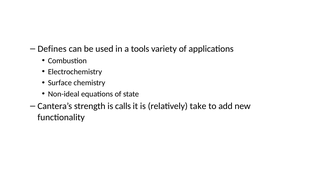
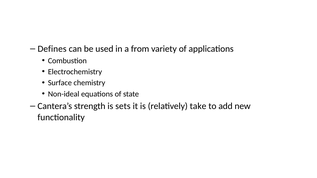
tools: tools -> from (140, 49)
calls: calls -> sets (123, 106)
